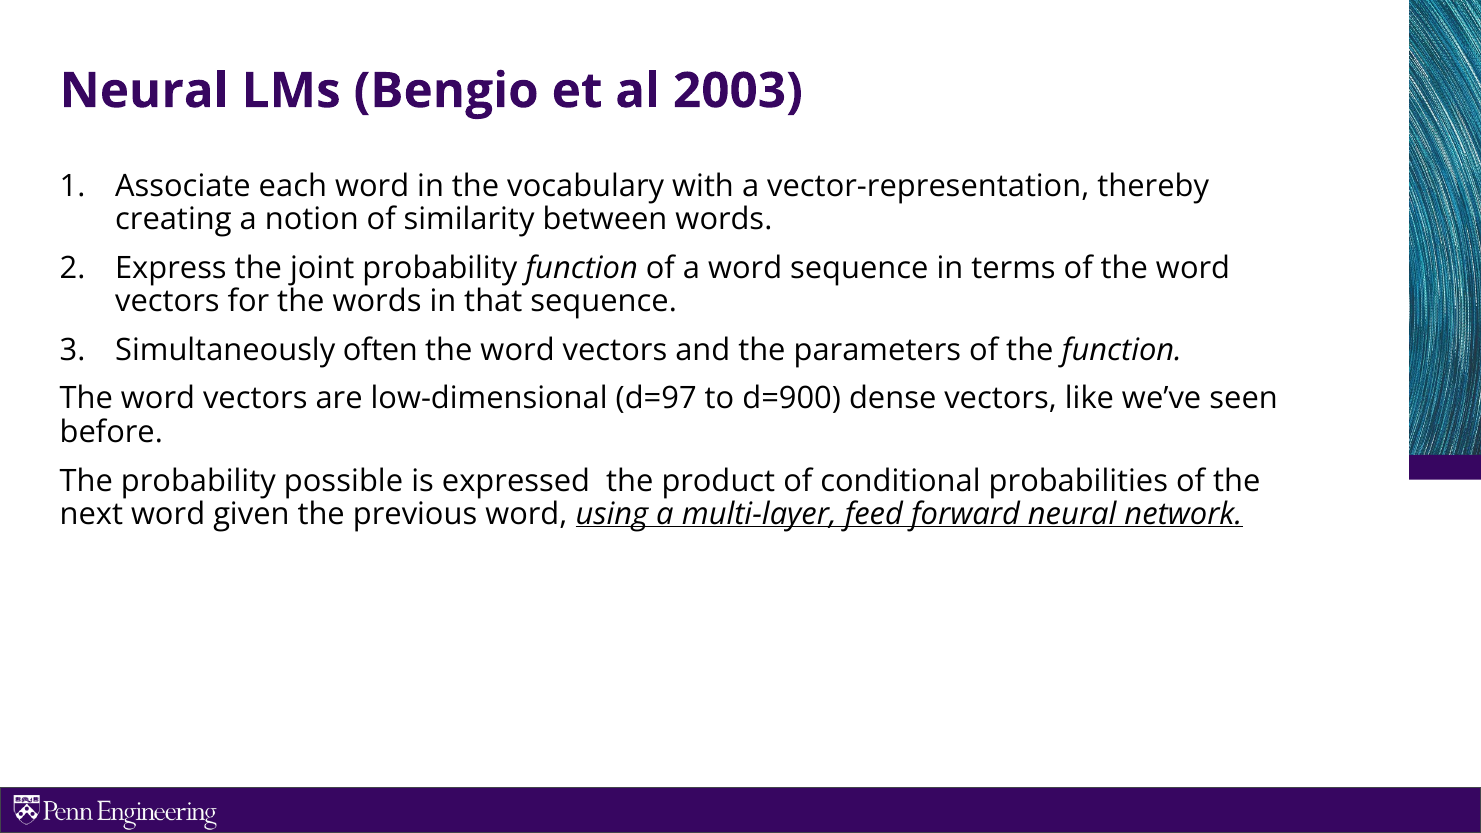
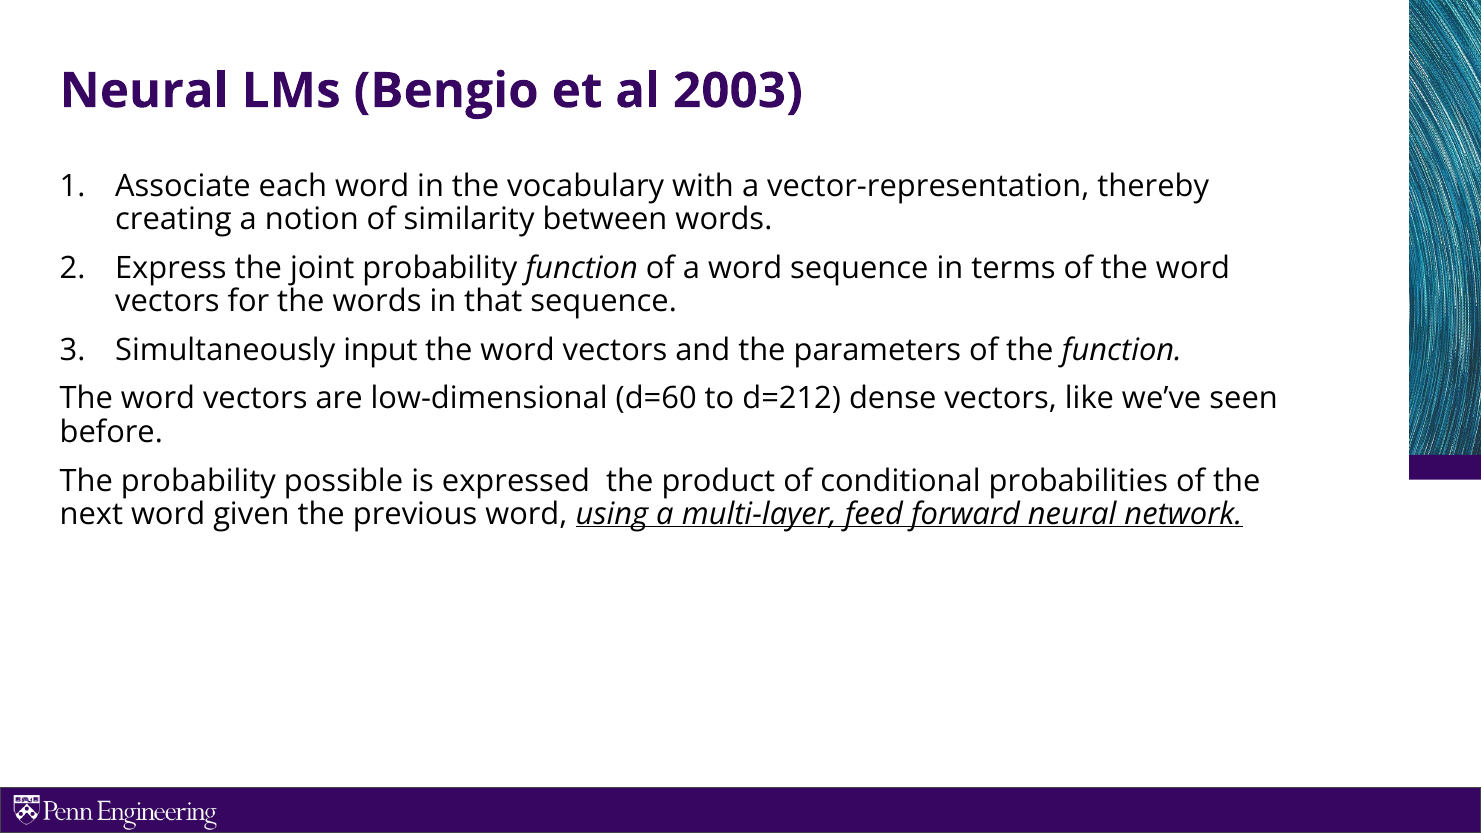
often: often -> input (380, 350)
d=97: d=97 -> d=60 (656, 399)
d=900: d=900 -> d=212 (792, 399)
